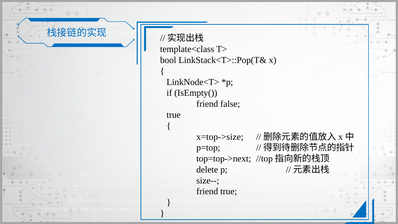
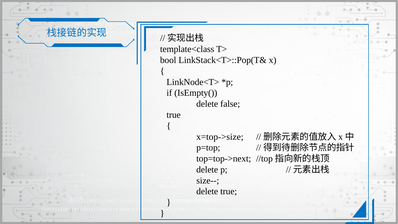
friend: friend -> delete (207, 104)
friend: friend -> delete (207, 191)
